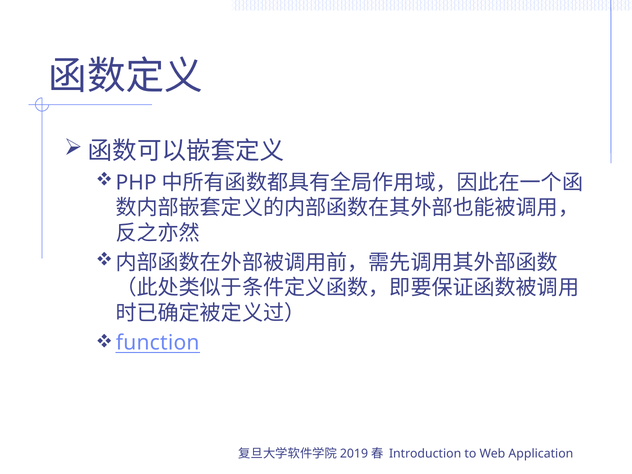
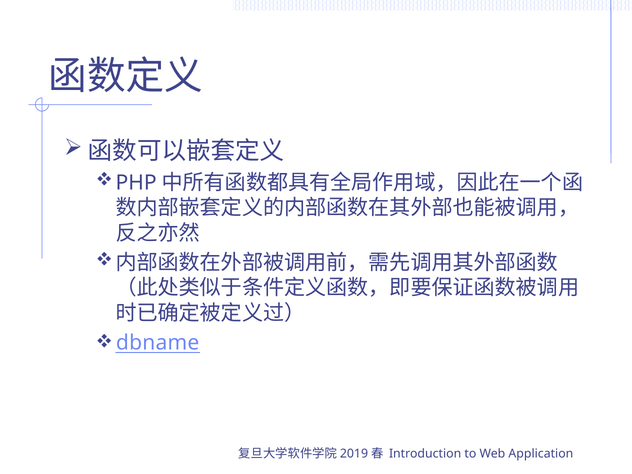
function: function -> dbname (158, 343)
